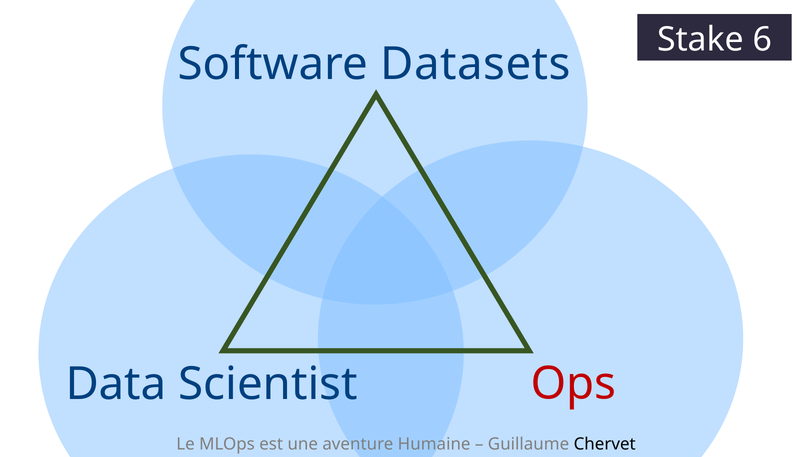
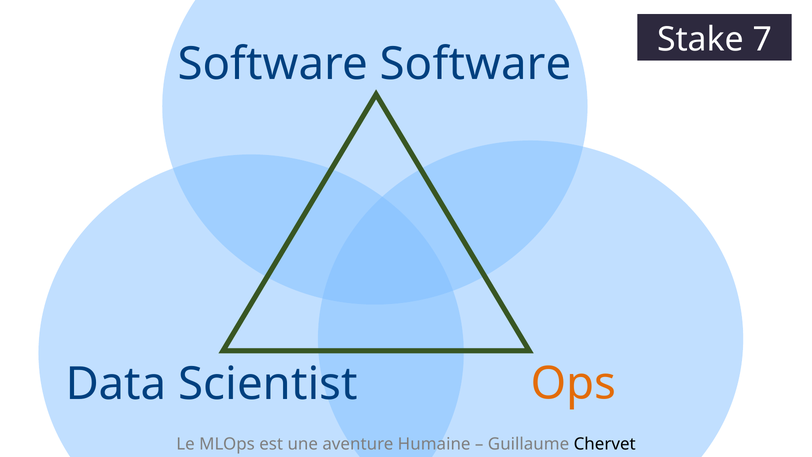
6: 6 -> 7 (762, 40)
Software Datasets: Datasets -> Software (476, 64)
Ops colour: red -> orange (573, 384)
